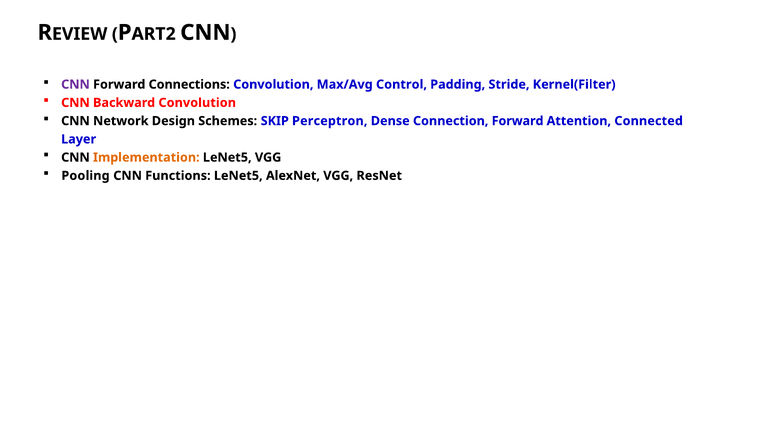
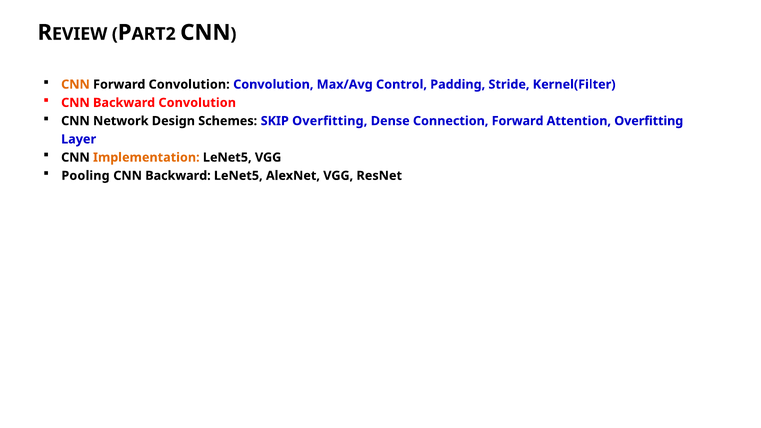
CNN colour: purple -> orange (75, 84)
Forward Connections: Connections -> Convolution (189, 84)
SKIP Perceptron: Perceptron -> Overfitting (330, 121)
Attention Connected: Connected -> Overfitting (649, 121)
Functions: Functions -> Backward (178, 176)
